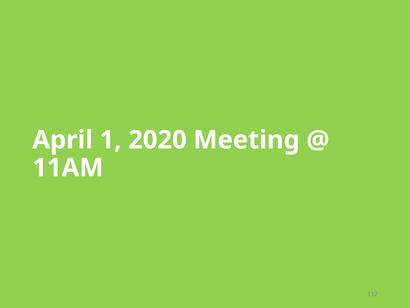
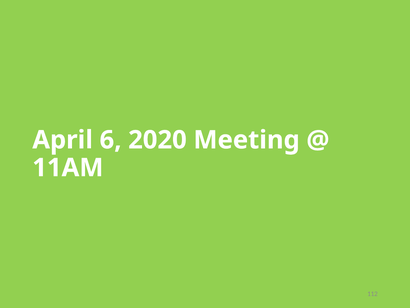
1: 1 -> 6 (111, 140)
